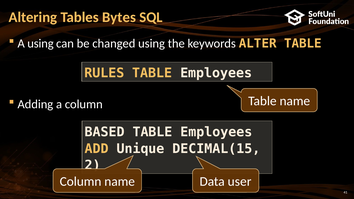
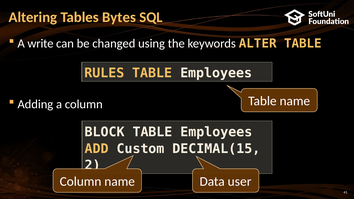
A using: using -> write (40, 44)
BASED: BASED -> BLOCK (105, 132)
Unique: Unique -> Custom (141, 149)
